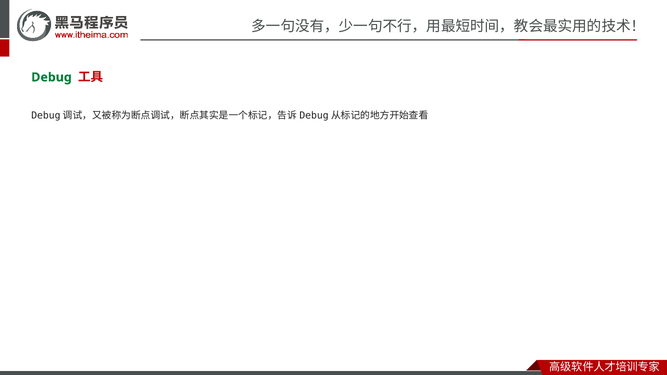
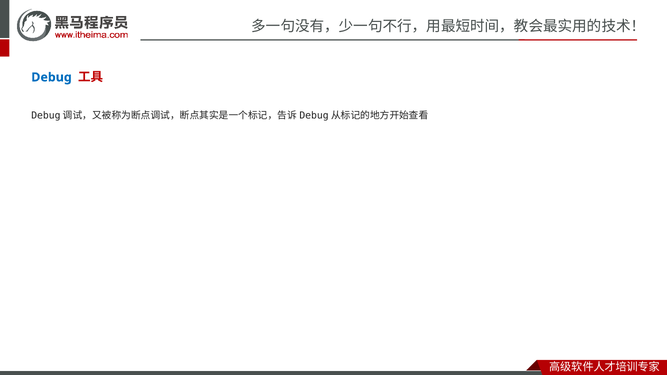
Debug colour: green -> blue (52, 77)
